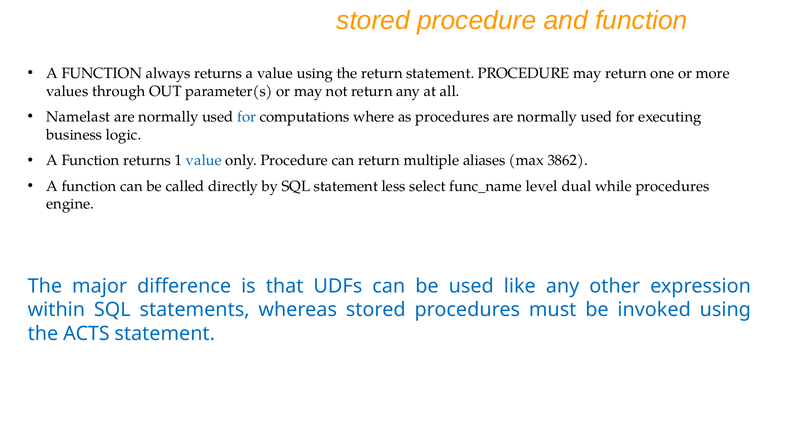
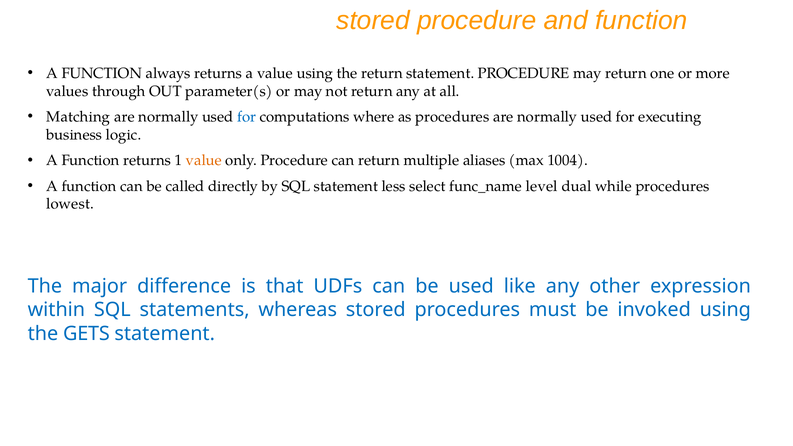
Namelast: Namelast -> Matching (78, 117)
value colour: blue -> orange (204, 160)
3862: 3862 -> 1004 (568, 160)
engine: engine -> lowest (70, 204)
ACTS: ACTS -> GETS (86, 334)
